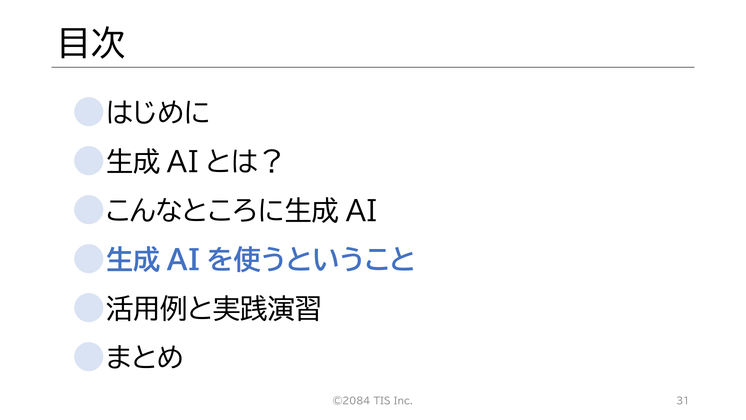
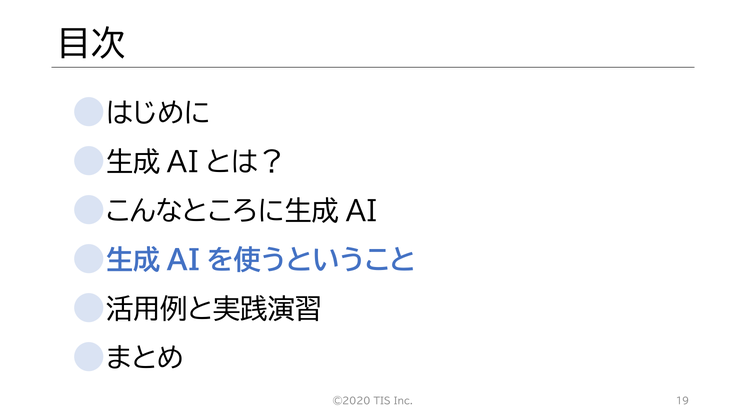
©2084: ©2084 -> ©2020 (352, 401)
31: 31 -> 19 (683, 401)
